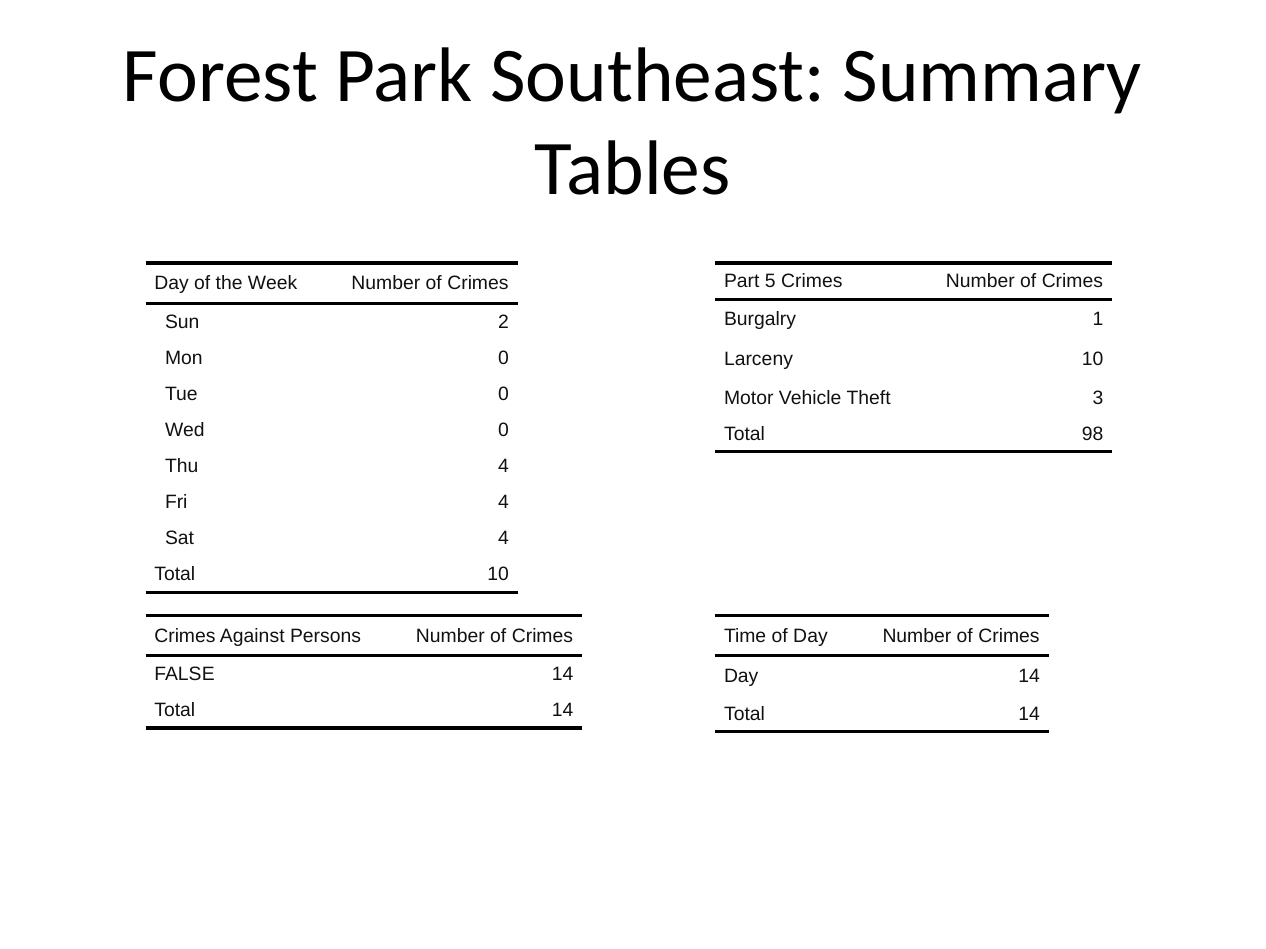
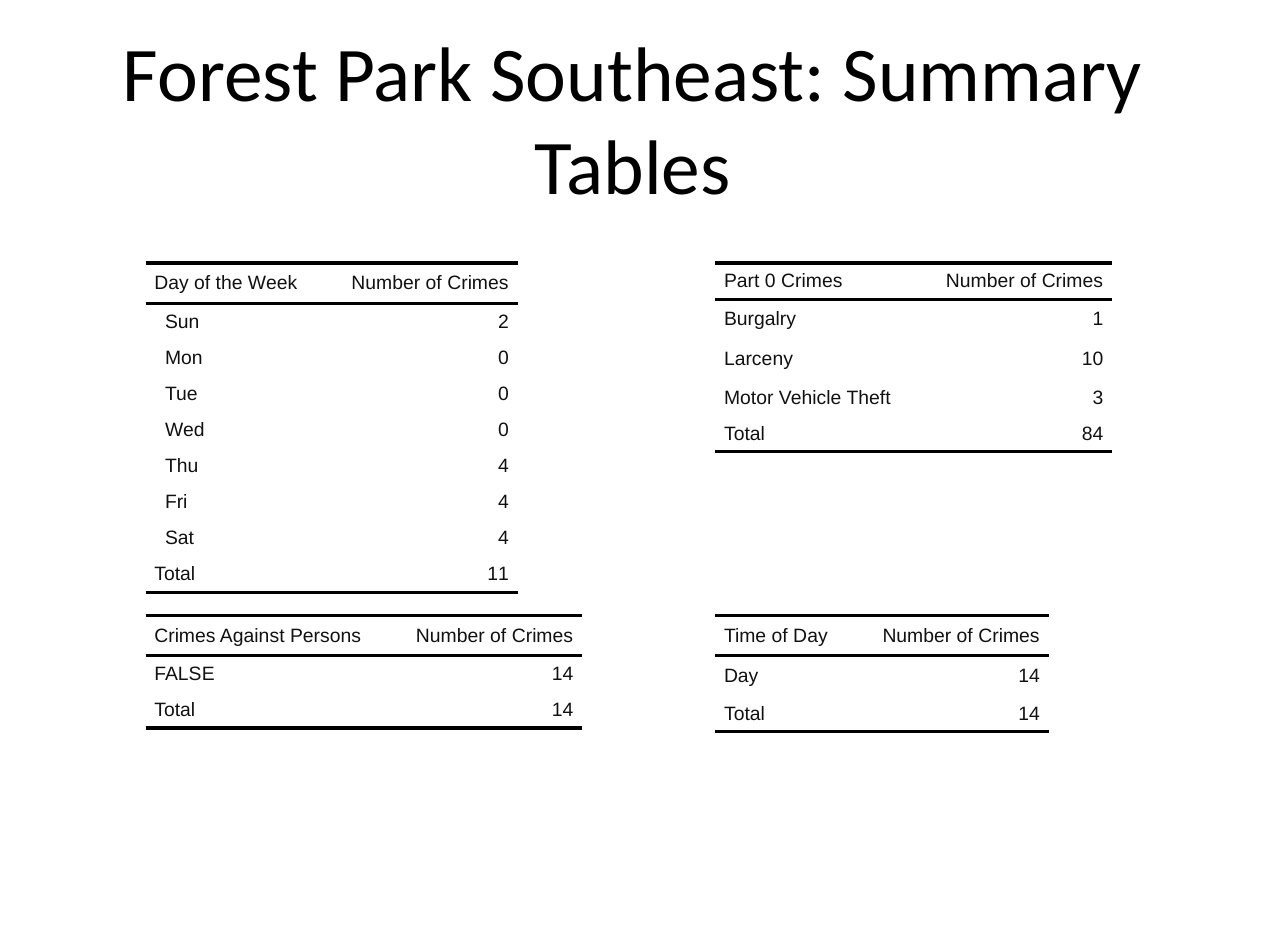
Part 5: 5 -> 0 (770, 282)
98: 98 -> 84 (1093, 434)
Total 10: 10 -> 11 (498, 575)
